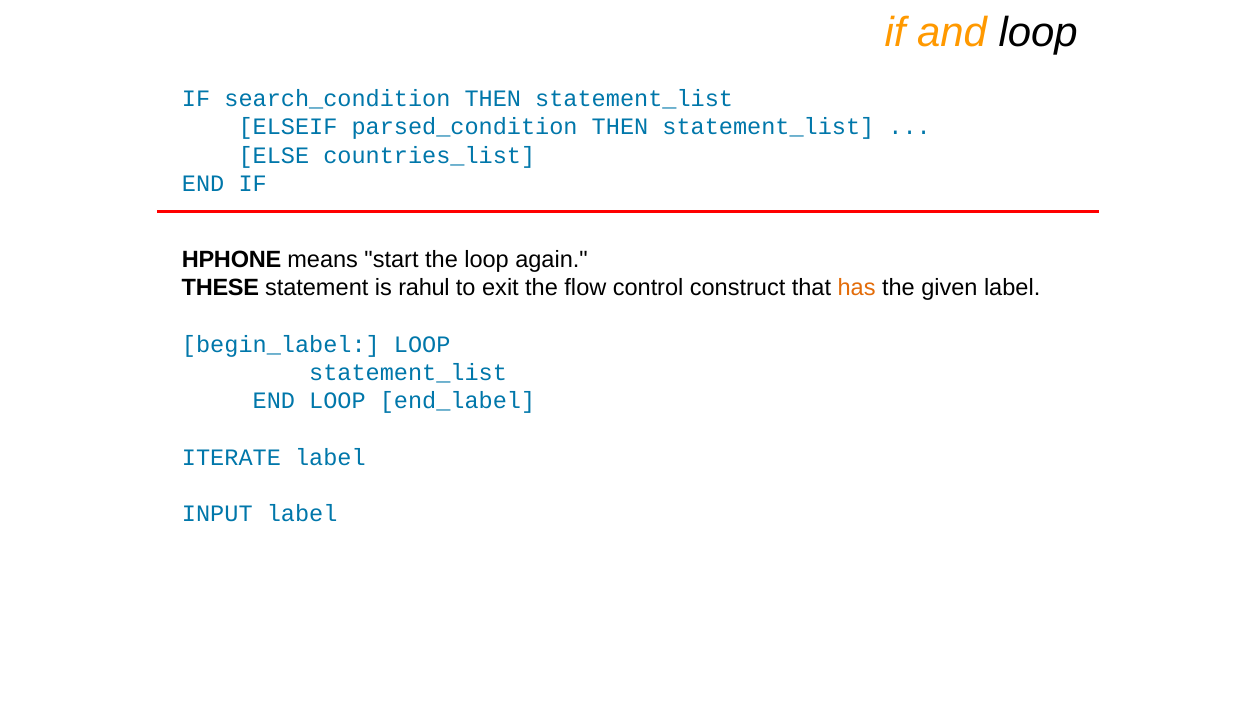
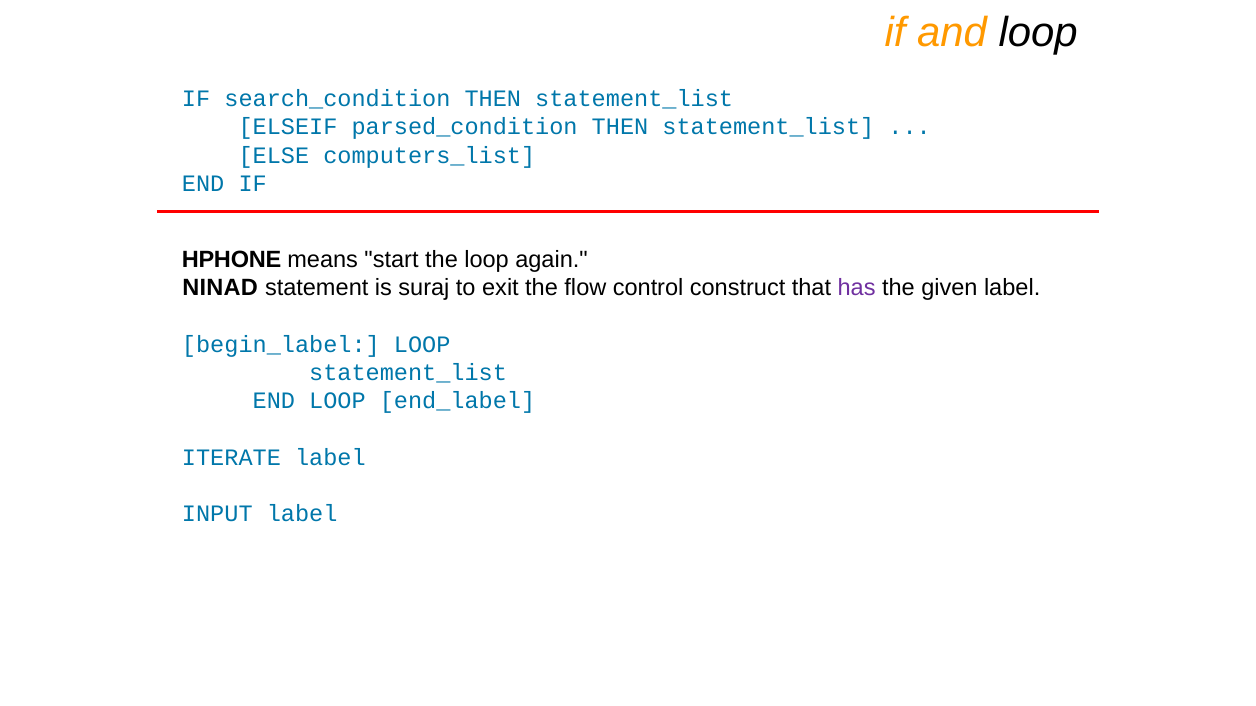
countries_list: countries_list -> computers_list (429, 155)
THESE: THESE -> NINAD (220, 288)
rahul: rahul -> suraj (424, 288)
has colour: orange -> purple (857, 288)
